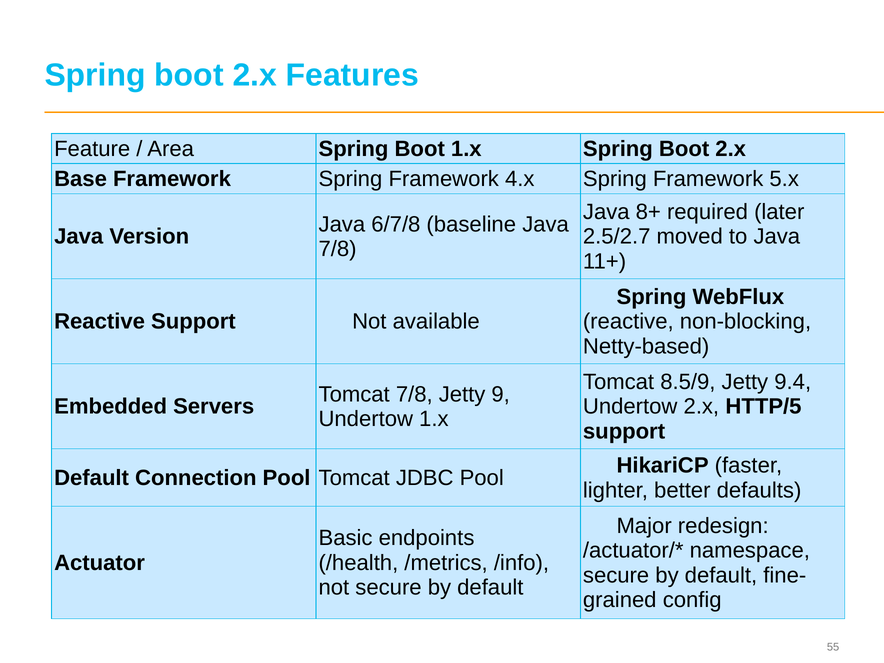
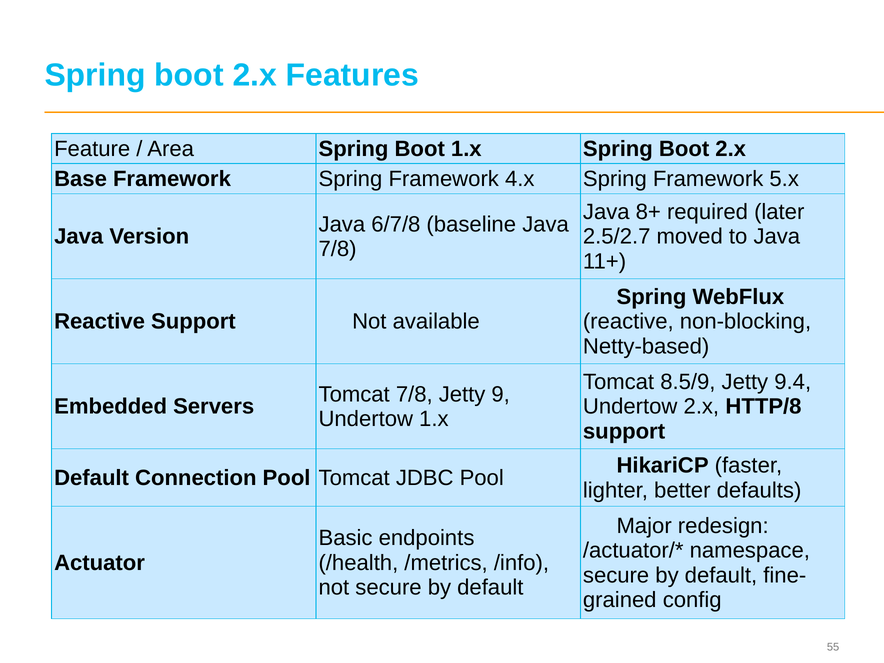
HTTP/5: HTTP/5 -> HTTP/8 (763, 407)
